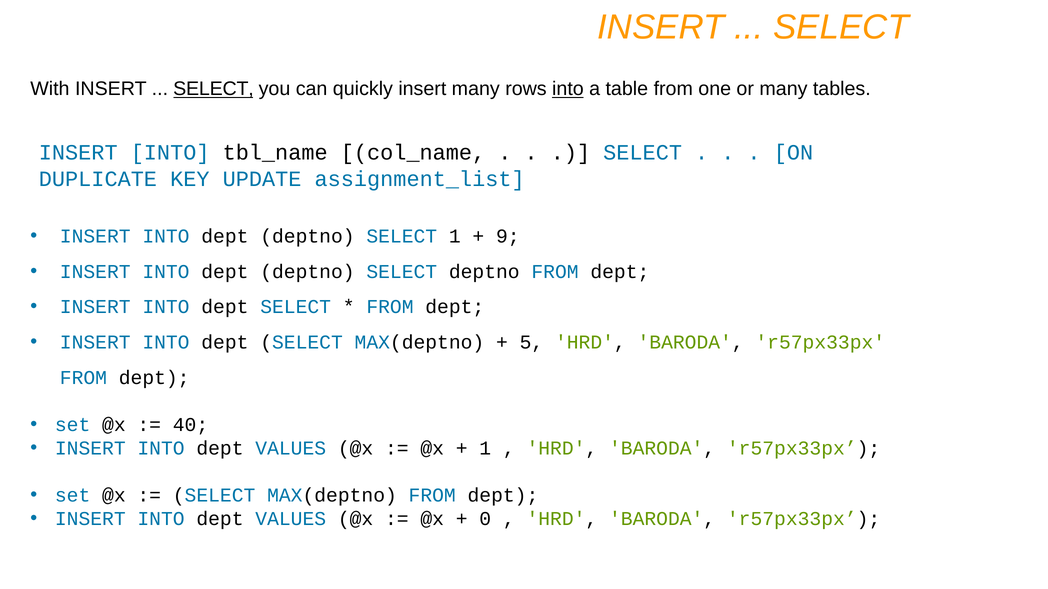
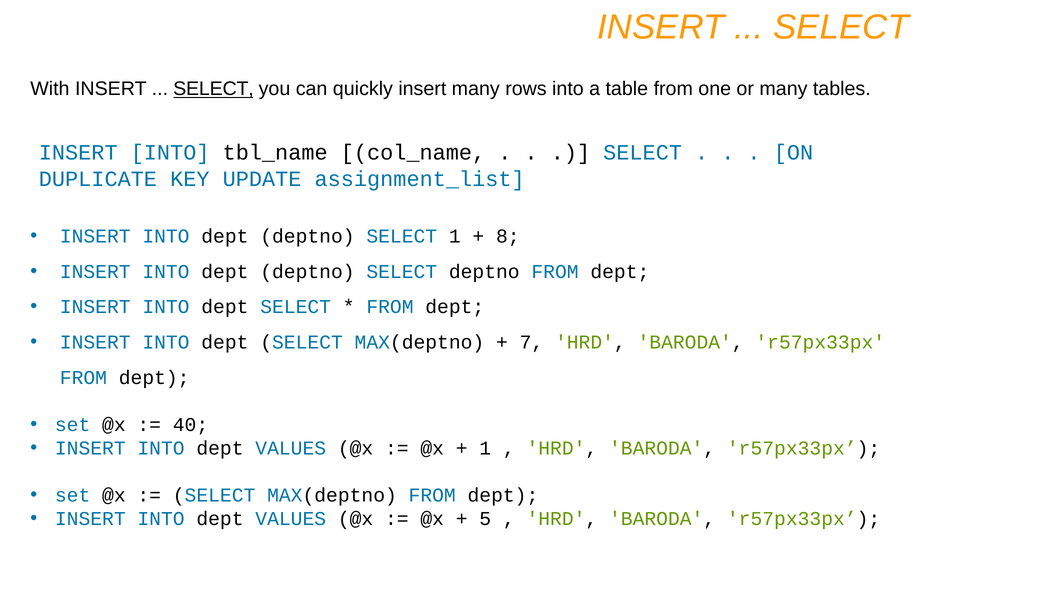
into underline: present -> none (568, 89)
9: 9 -> 8 (508, 236)
5: 5 -> 7 (531, 343)
0: 0 -> 5 (485, 519)
